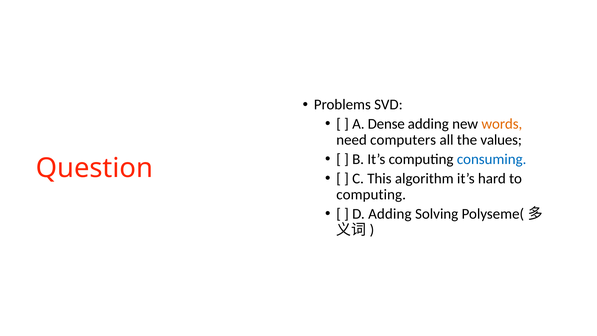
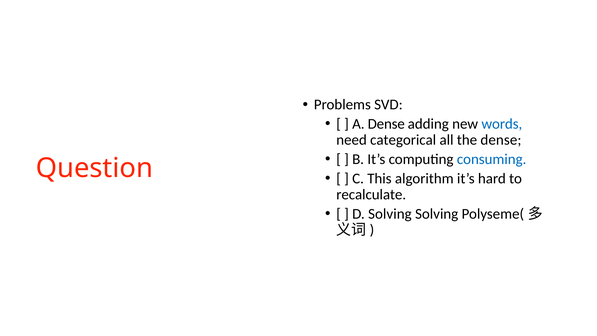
words colour: orange -> blue (502, 124)
computers: computers -> categorical (403, 140)
the values: values -> dense (501, 140)
computing: computing -> recalculate (371, 194)
D Adding: Adding -> Solving (390, 214)
